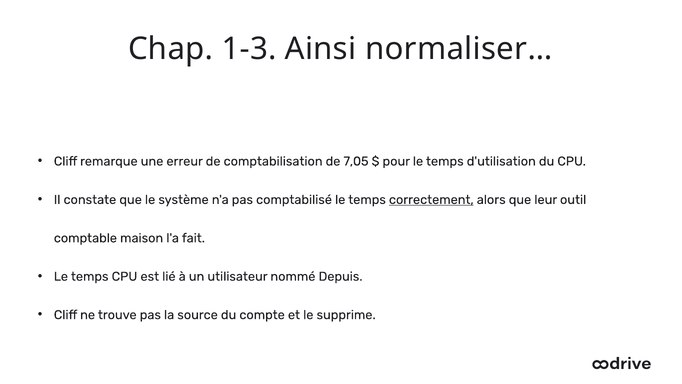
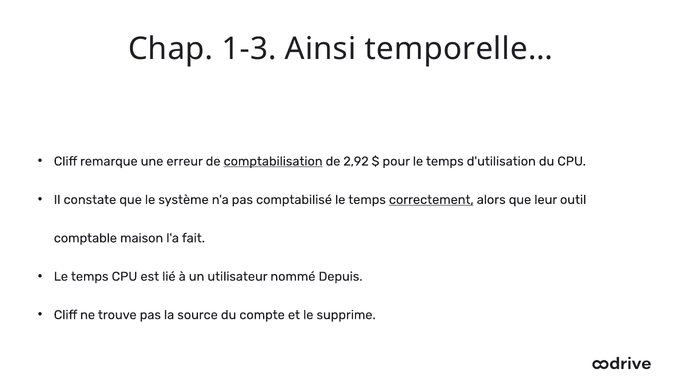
normaliser…: normaliser… -> temporelle… (459, 49)
comptabilisation underline: none -> present (273, 161)
7,05: 7,05 -> 2,92 (356, 161)
